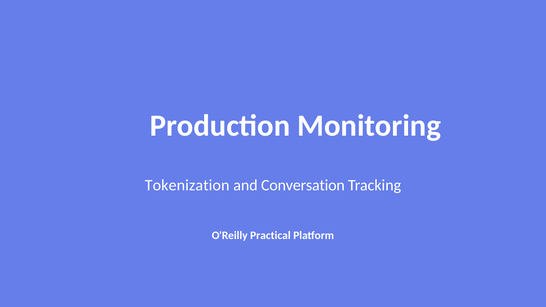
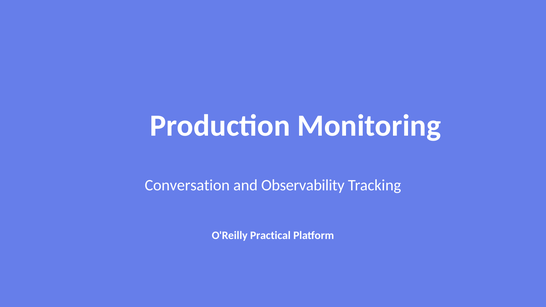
Tokenization: Tokenization -> Conversation (187, 185)
Conversation: Conversation -> Observability (303, 185)
